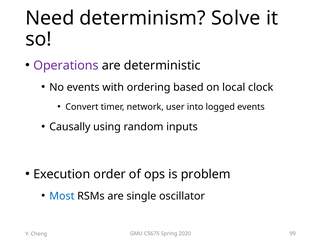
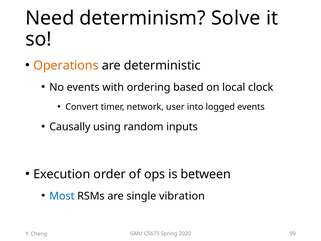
Operations colour: purple -> orange (66, 65)
problem: problem -> between (206, 174)
oscillator: oscillator -> vibration (182, 196)
